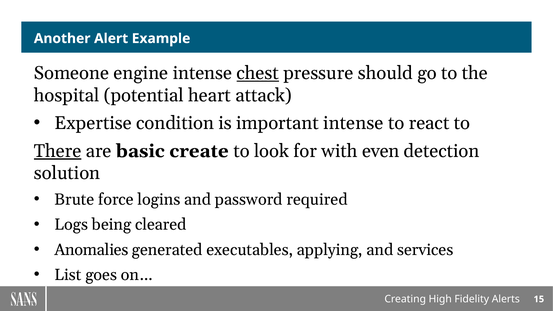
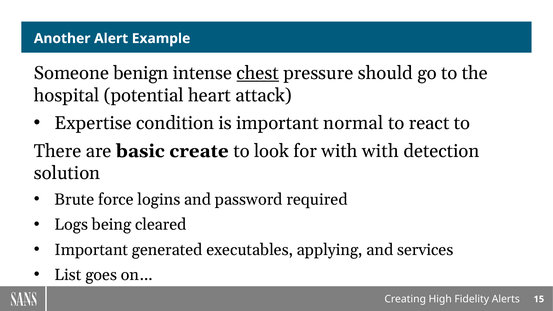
engine: engine -> benign (141, 73)
important intense: intense -> normal (353, 123)
There underline: present -> none (58, 151)
with even: even -> with (380, 151)
Anomalies: Anomalies -> Important (91, 250)
